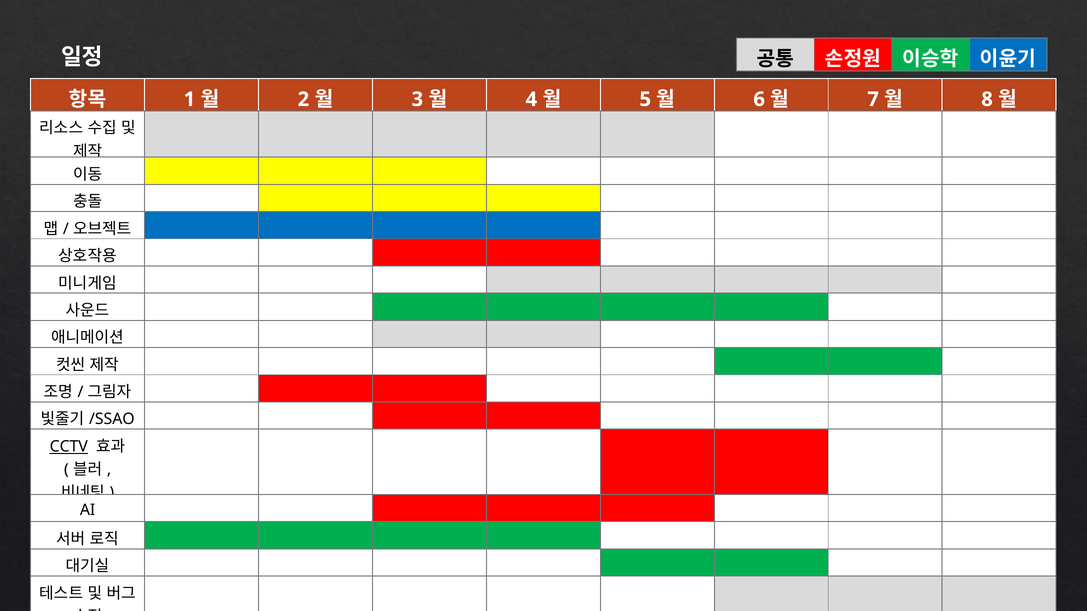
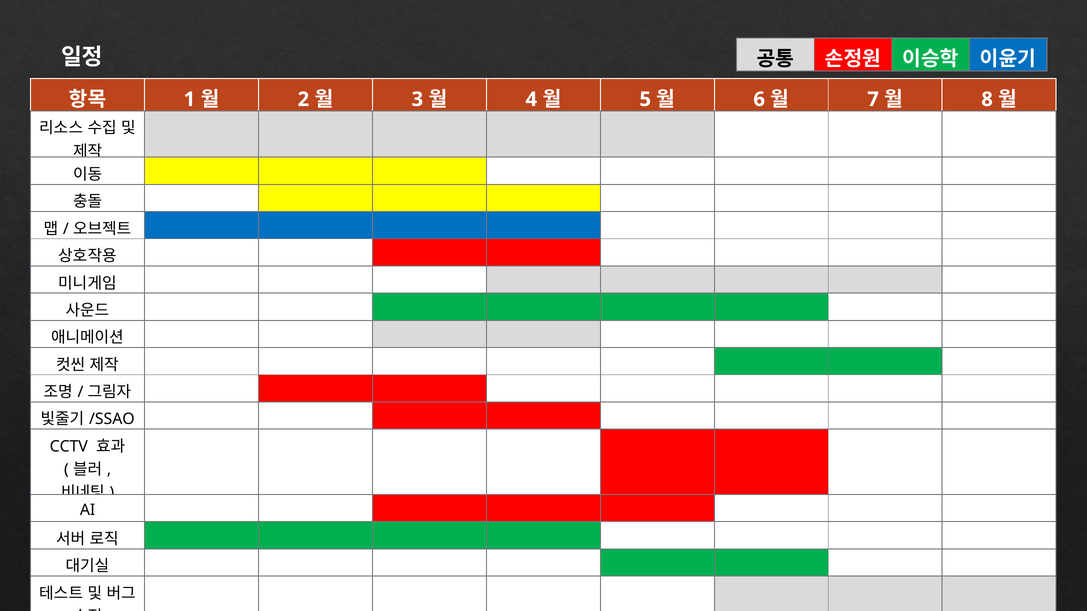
CCTV underline: present -> none (69, 447)
